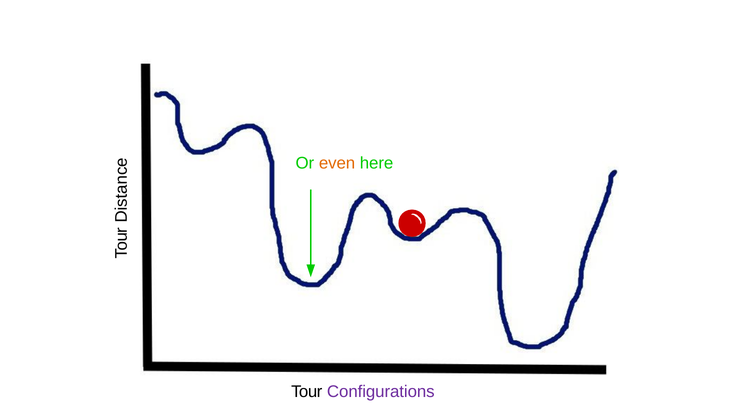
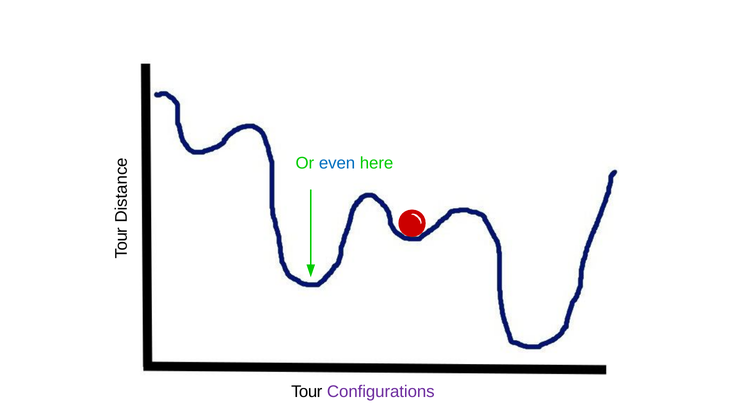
even colour: orange -> blue (337, 163)
